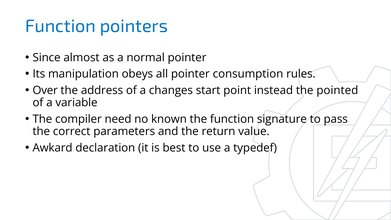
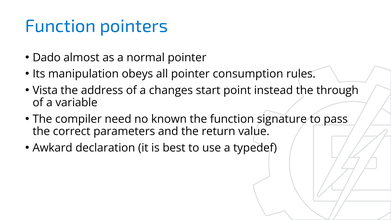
Since: Since -> Dado (47, 57)
Over: Over -> Vista (45, 90)
pointed: pointed -> through (337, 90)
